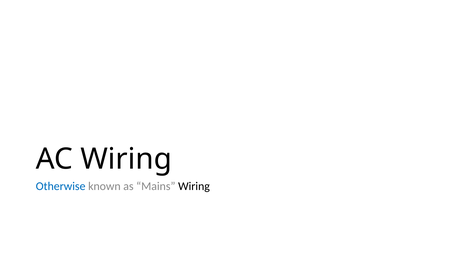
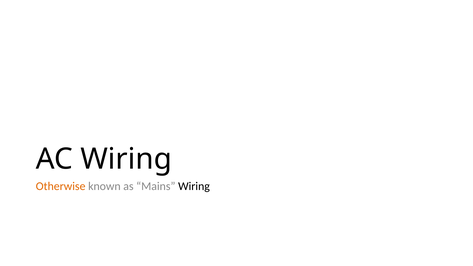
Otherwise colour: blue -> orange (61, 186)
